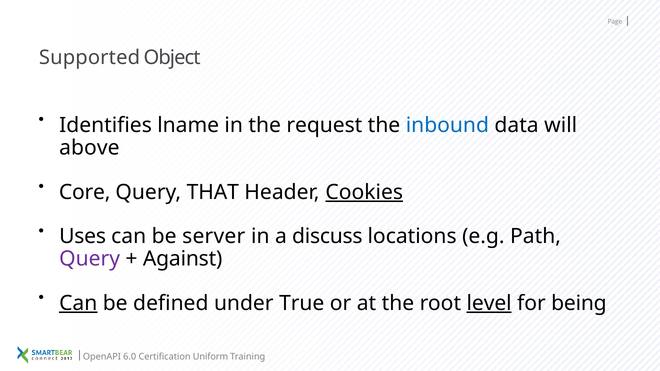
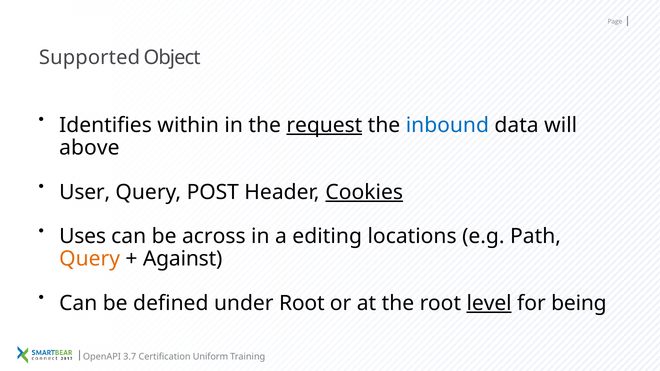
lname: lname -> within (188, 125)
request underline: none -> present (324, 125)
Core: Core -> User (85, 192)
THAT: THAT -> POST (213, 192)
server: server -> across (214, 236)
discuss: discuss -> editing (327, 236)
Query colour: purple -> orange (90, 259)
Can underline: present -> none (78, 303)
under True: True -> Root (302, 303)
6.0: 6.0 -> 3.7 (130, 357)
